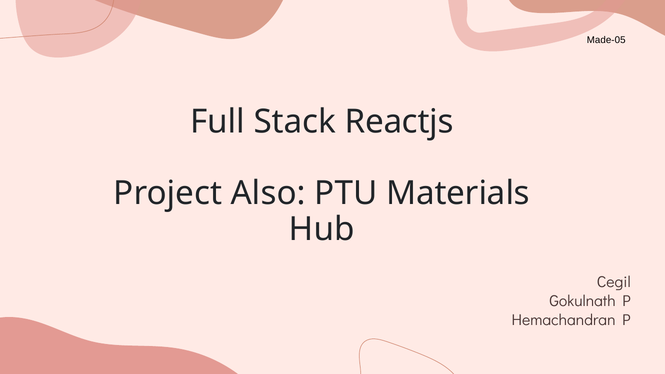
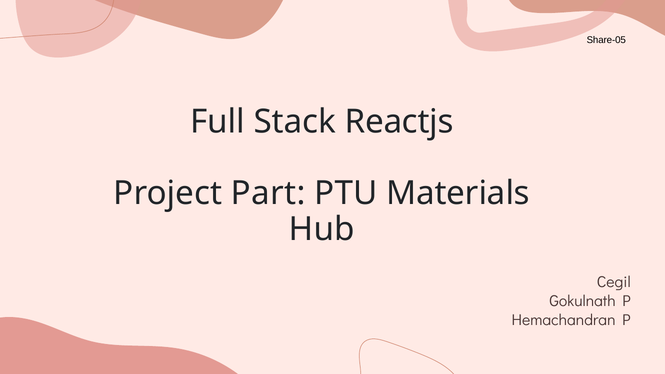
Made-05: Made-05 -> Share-05 (606, 40)
Also: Also -> Part (268, 194)
